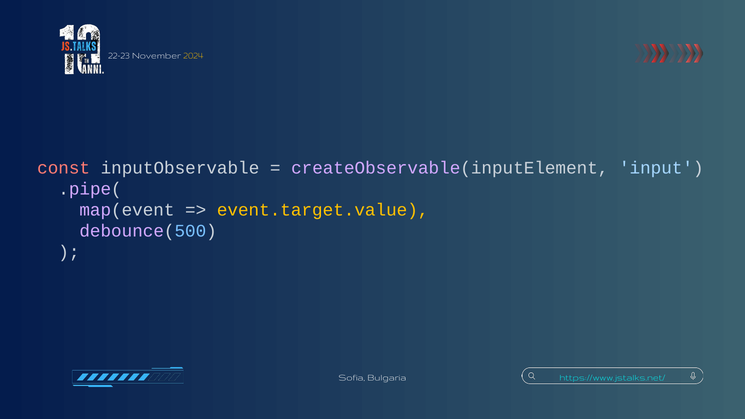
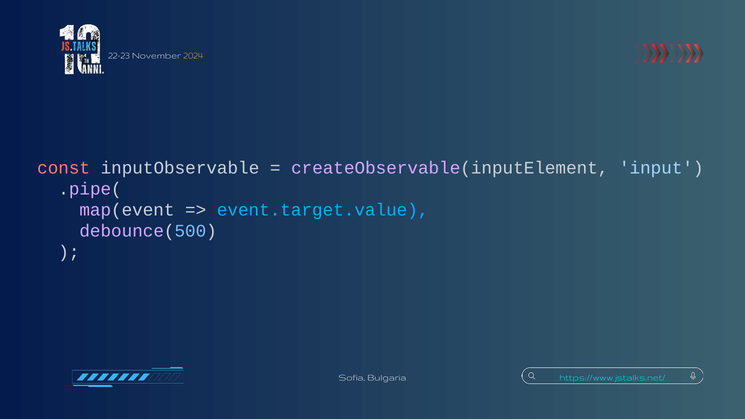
event.target.value colour: yellow -> light blue (323, 210)
